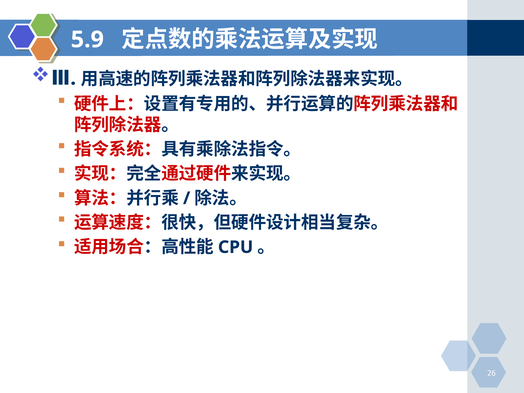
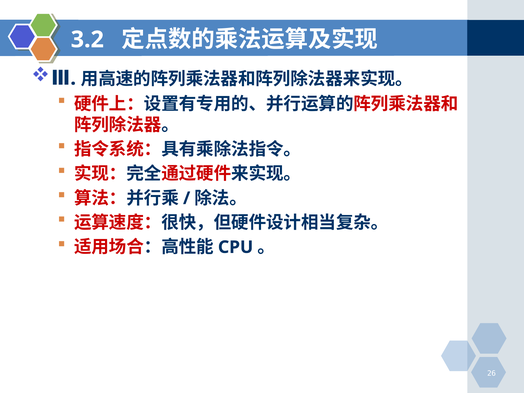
5.9: 5.9 -> 3.2 (87, 40)
